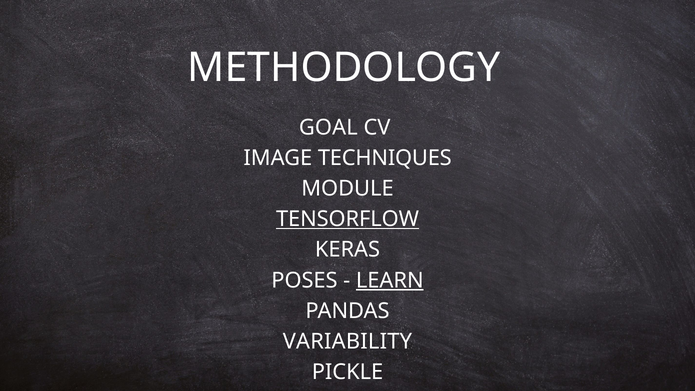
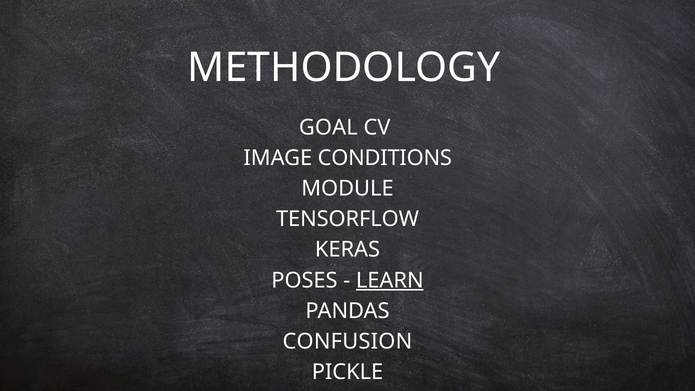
TECHNIQUES: TECHNIQUES -> CONDITIONS (385, 158)
TENSORFLOW underline: present -> none (348, 219)
VARIABILITY: VARIABILITY -> CONFUSION (347, 342)
